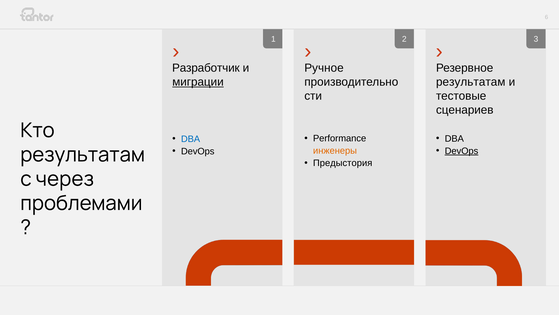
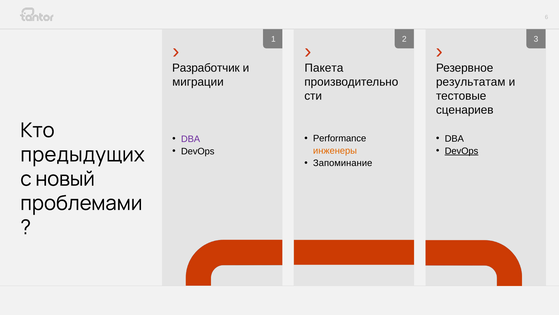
Ручное: Ручное -> Пакета (324, 68)
миграции underline: present -> none (198, 82)
DBA colour: blue -> purple (191, 139)
результатам: результатам -> предыдущих (83, 154)
Предыстория: Предыстория -> Запоминание (343, 163)
через: через -> новый (65, 179)
